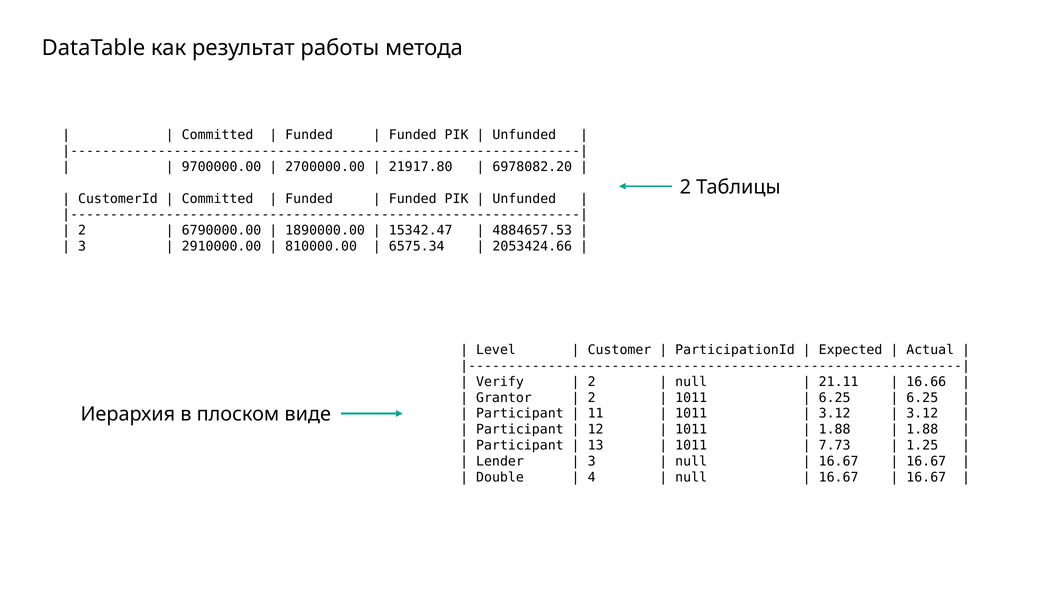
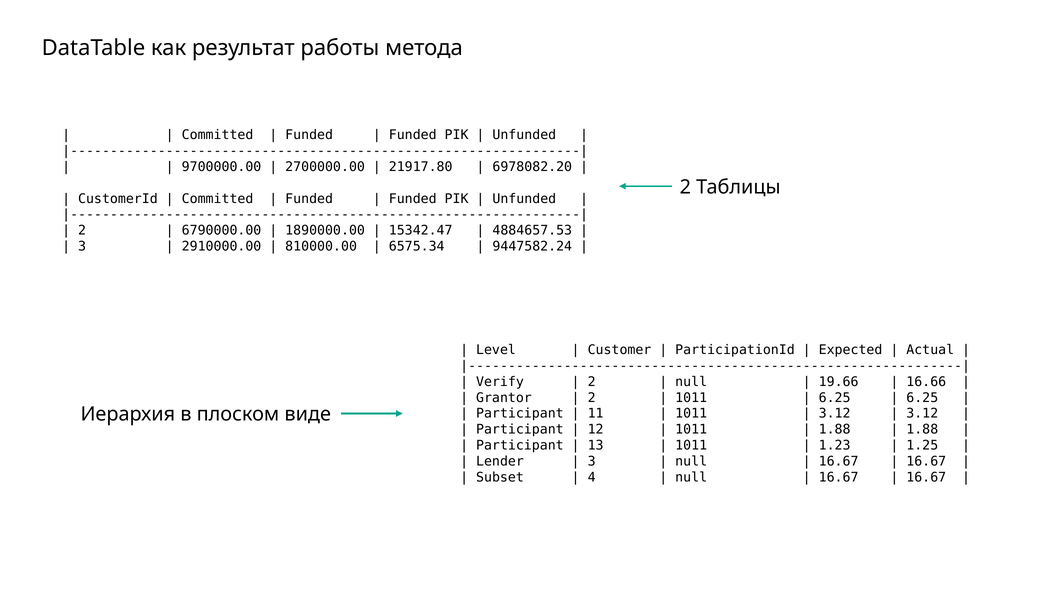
2053424.66: 2053424.66 -> 9447582.24 (532, 246)
21.11: 21.11 -> 19.66 (839, 382)
7.73: 7.73 -> 1.23 (835, 446)
Double: Double -> Subset (500, 477)
